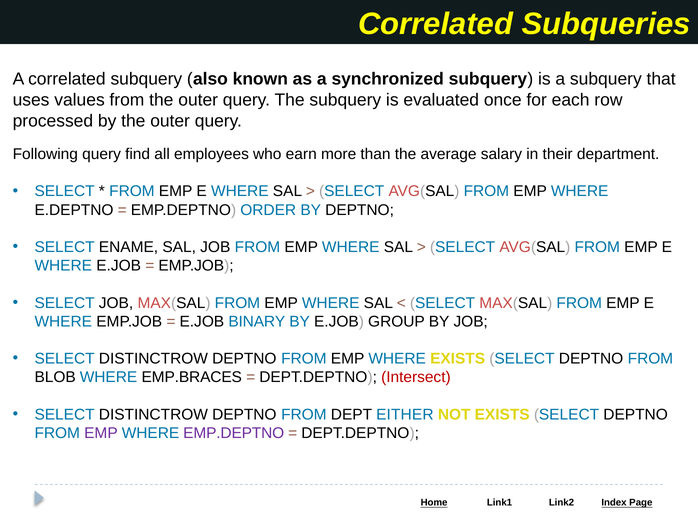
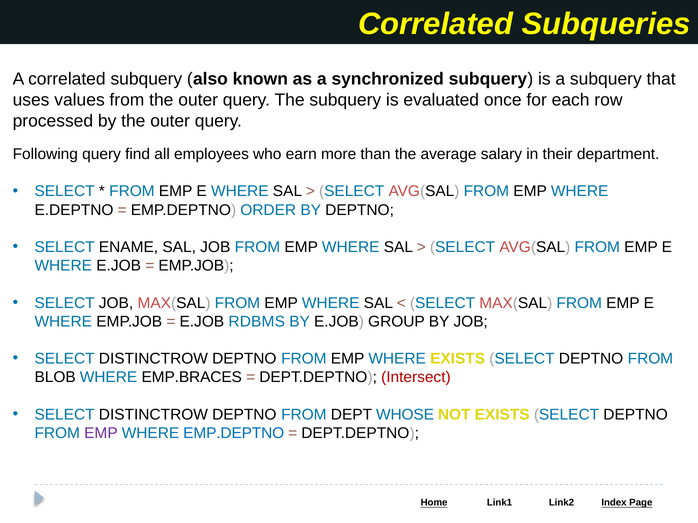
BINARY: BINARY -> RDBMS (257, 322)
EITHER: EITHER -> WHOSE (405, 415)
EMP.DEPTNO colour: purple -> blue (234, 433)
